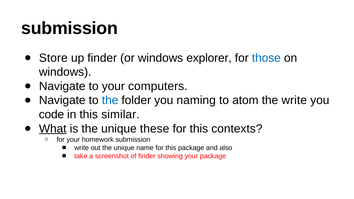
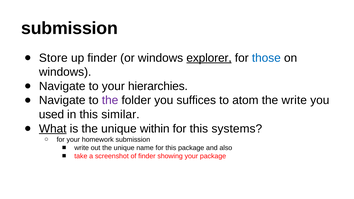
explorer underline: none -> present (209, 58)
computers: computers -> hierarchies (158, 86)
the colour: blue -> purple (110, 100)
naming: naming -> suffices (196, 100)
code: code -> used (51, 115)
these: these -> within (155, 129)
contexts: contexts -> systems (237, 129)
